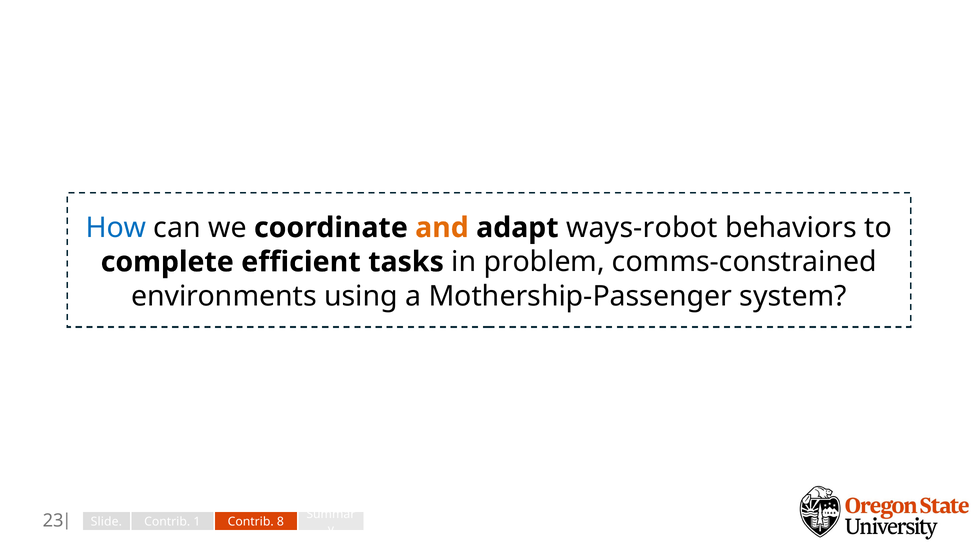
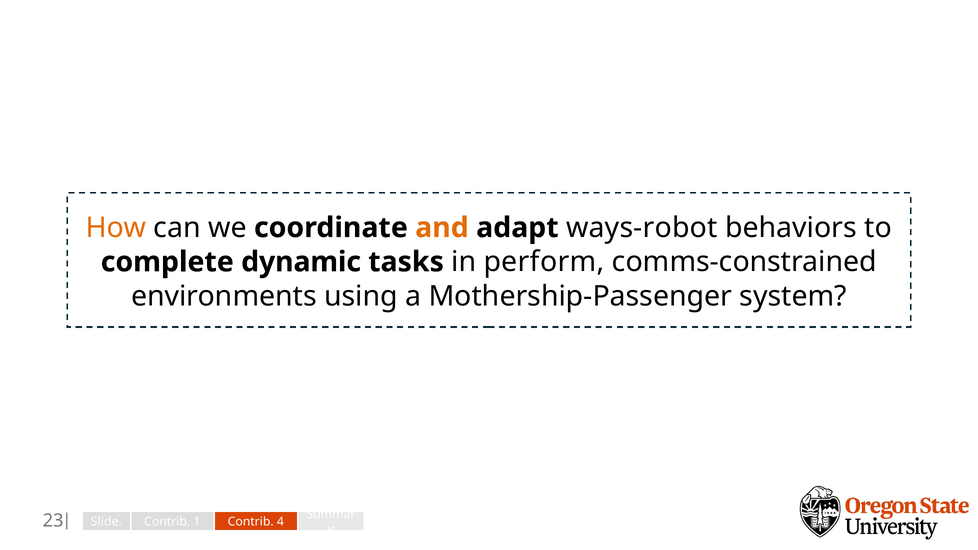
How colour: blue -> orange (116, 228)
efficient: efficient -> dynamic (301, 262)
problem: problem -> perform (544, 262)
8: 8 -> 4 (280, 522)
